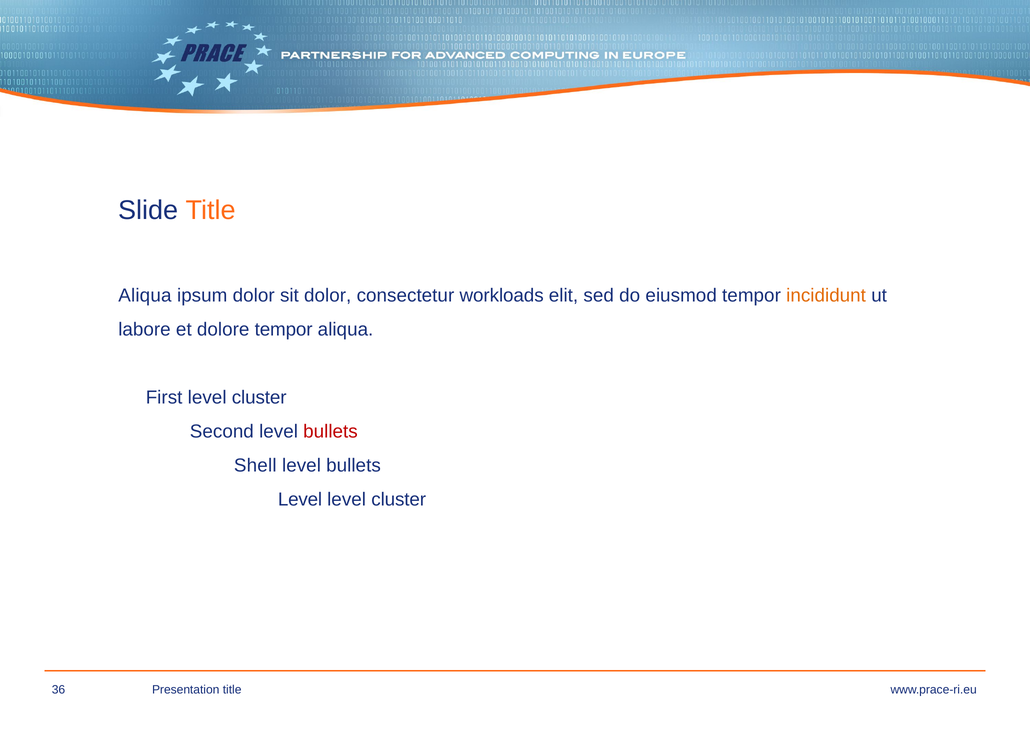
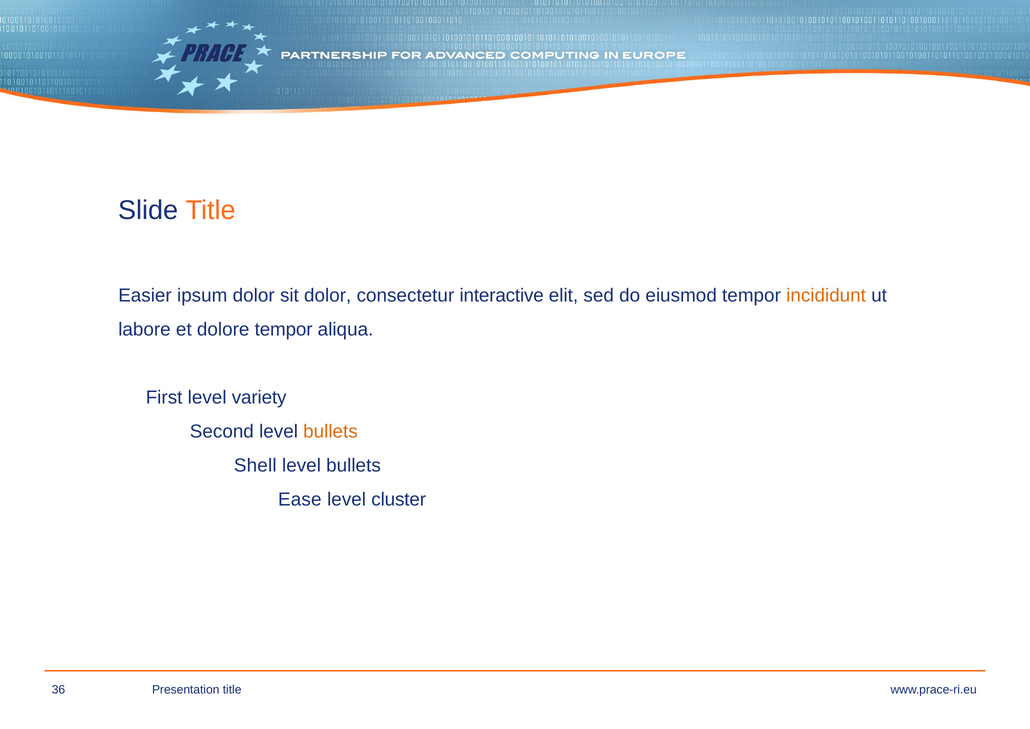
Aliqua: Aliqua -> Easier (145, 295)
workloads: workloads -> interactive (502, 295)
First level cluster: cluster -> variety (259, 397)
bullets colour: red -> orange (330, 431)
Level: Level -> Ease (300, 499)
